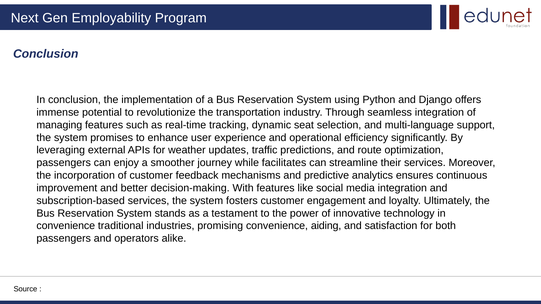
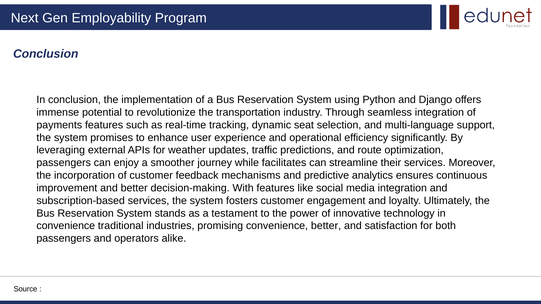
managing: managing -> payments (59, 125)
convenience aiding: aiding -> better (326, 226)
